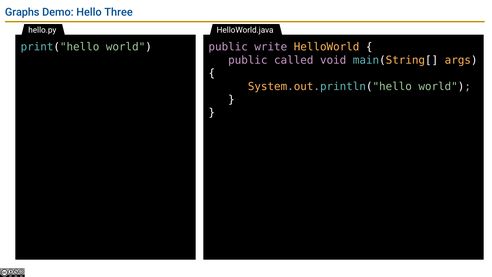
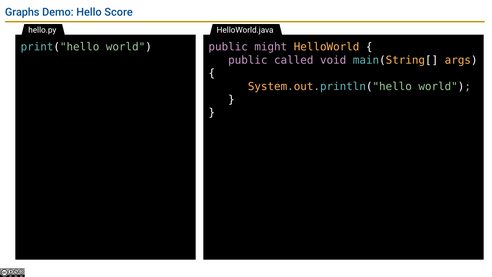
Three: Three -> Score (119, 12)
write: write -> might (271, 47)
